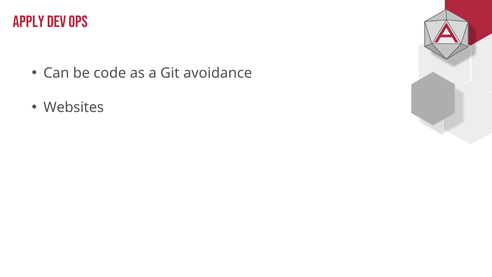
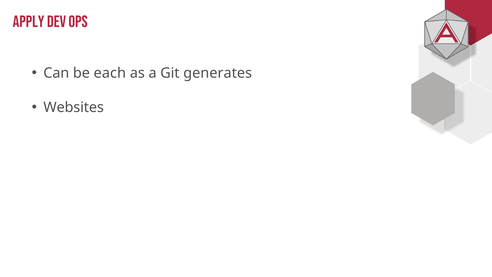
code: code -> each (110, 73)
avoidance: avoidance -> generates (218, 73)
